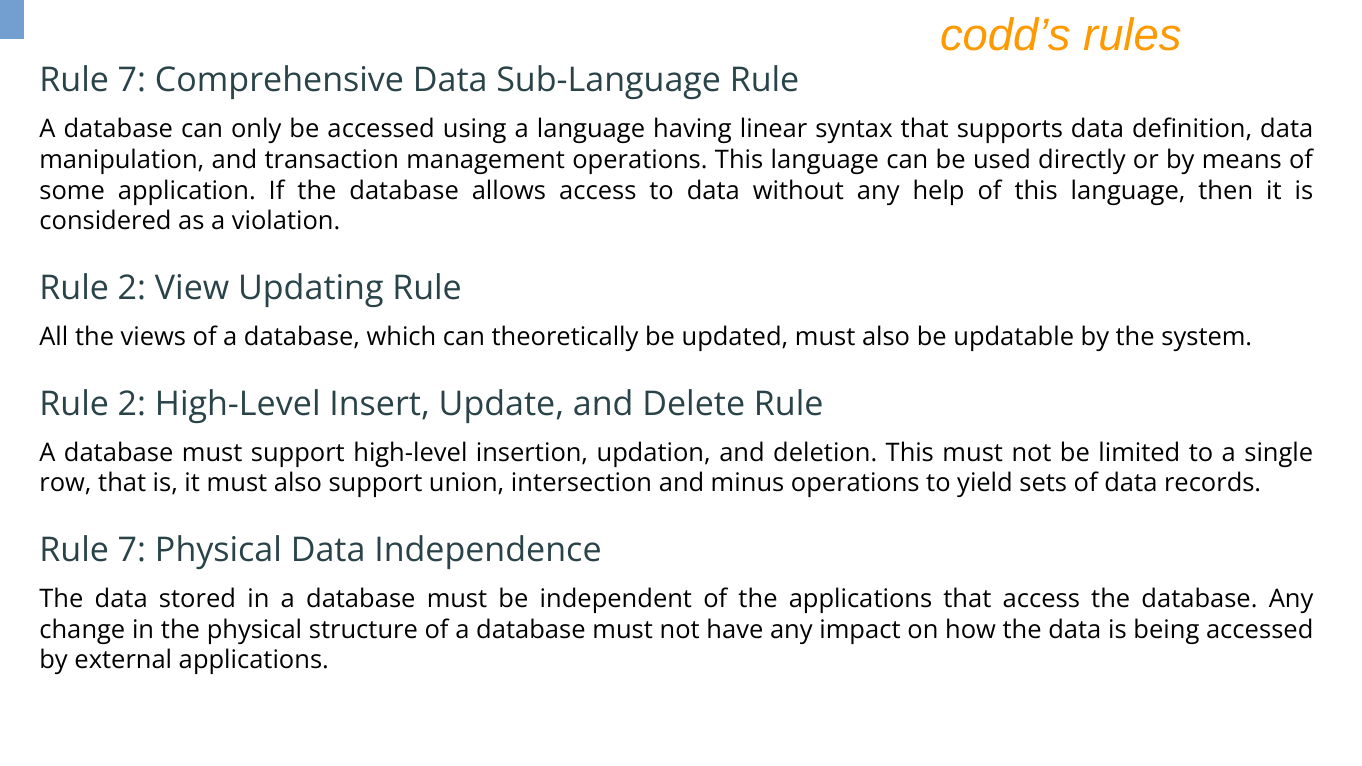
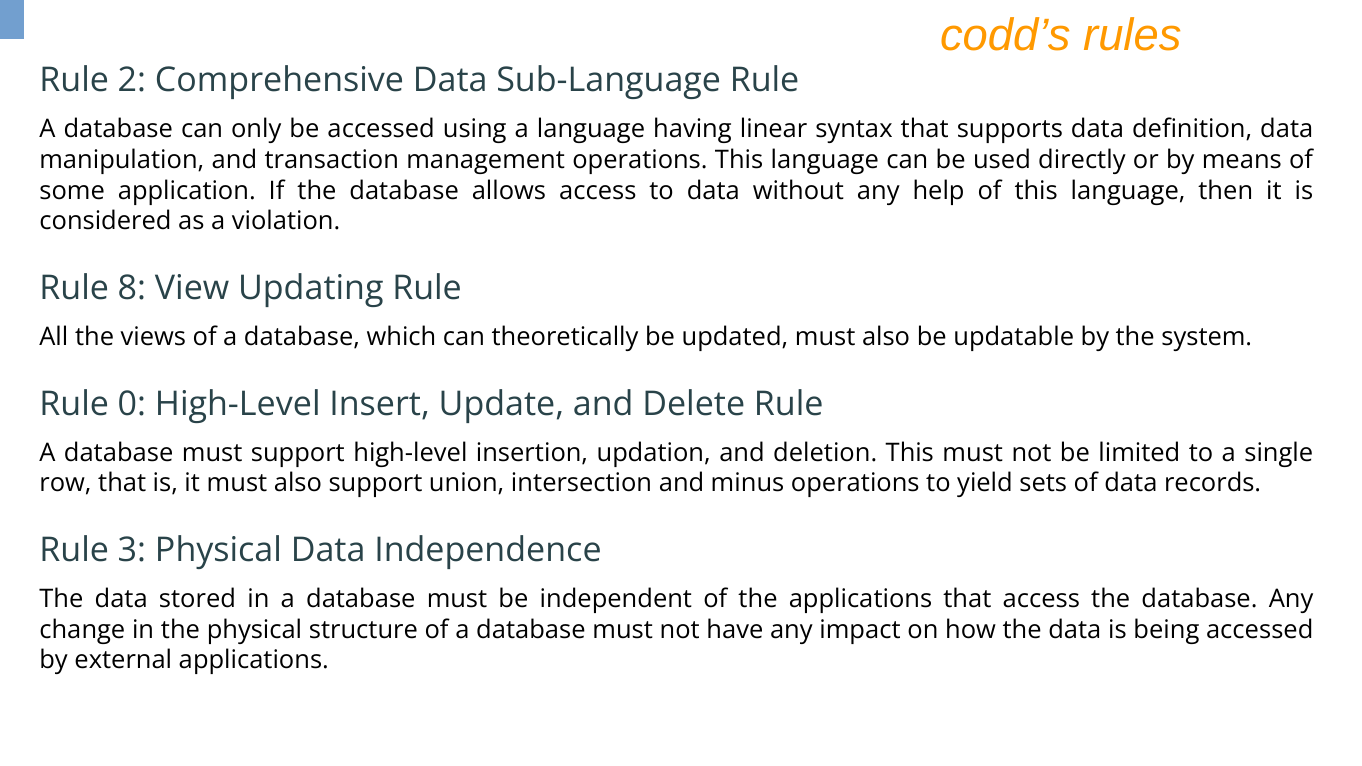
7: 7 -> 2 (132, 81)
2: 2 -> 8 (132, 288)
2: 2 -> 0 (132, 404)
7: 7 -> 3 (132, 551)
